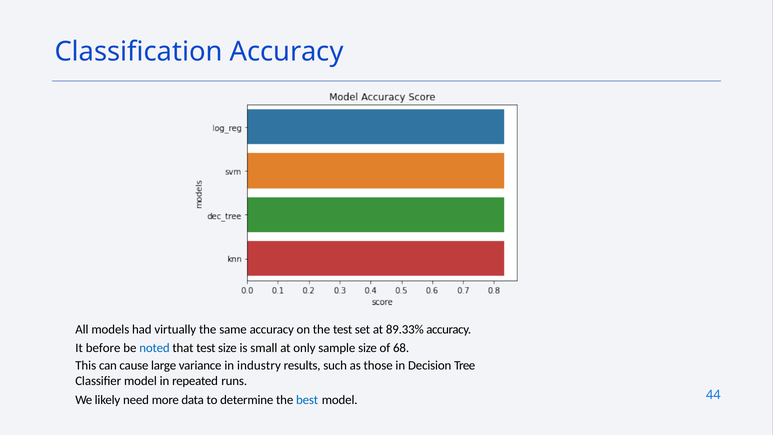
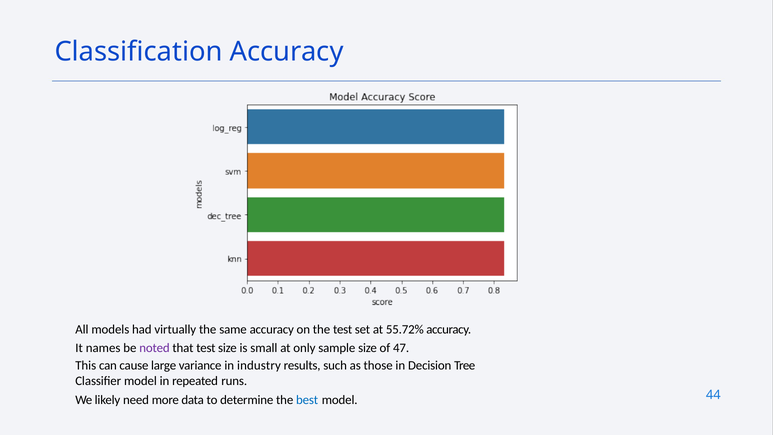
89.33%: 89.33% -> 55.72% (405, 330)
before: before -> names (103, 348)
noted colour: blue -> purple (155, 348)
68: 68 -> 47 (401, 348)
